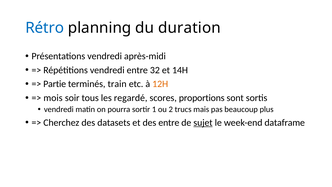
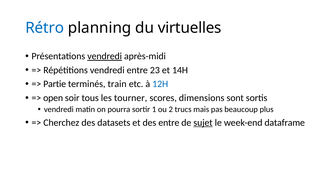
duration: duration -> virtuelles (190, 28)
vendredi underline: none -> present (105, 56)
32: 32 -> 23 (155, 70)
12H colour: orange -> blue (160, 84)
mois: mois -> open (53, 98)
regardé: regardé -> tourner (131, 98)
proportions: proportions -> dimensions (202, 98)
